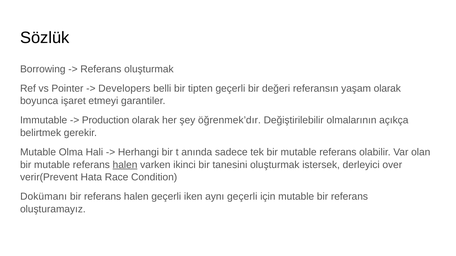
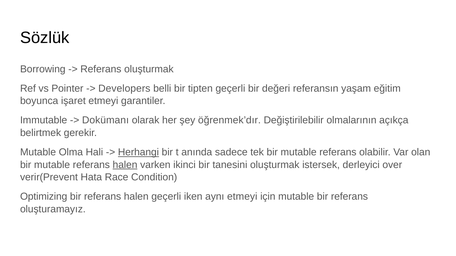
yaşam olarak: olarak -> eğitim (387, 89)
Production: Production -> Dokümanı (106, 121)
Herhangi underline: none -> present (138, 153)
Dokümanı: Dokümanı -> Optimizing (44, 197)
aynı geçerli: geçerli -> etmeyi (242, 197)
